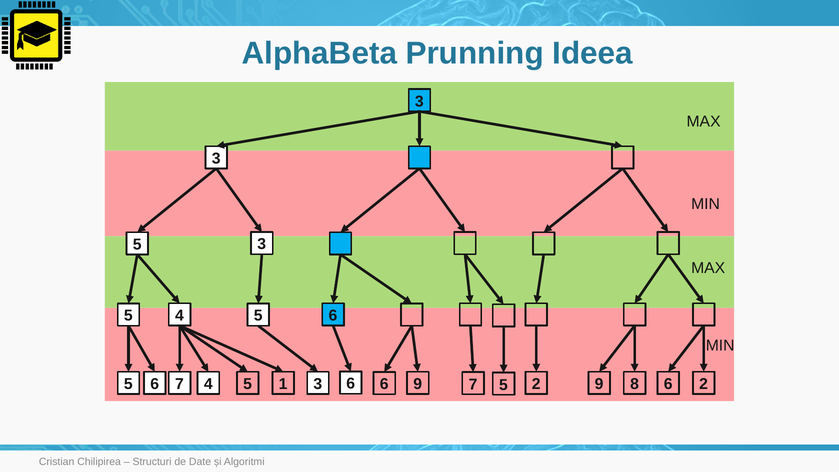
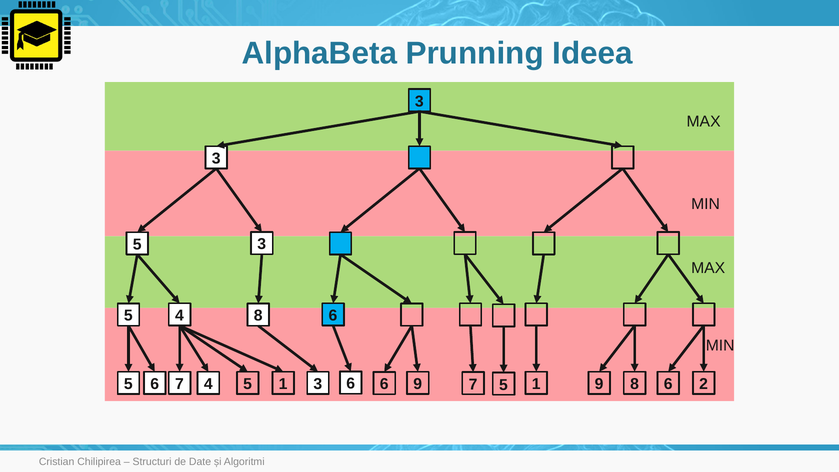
5: 5 -> 8 (258, 316)
3 2: 2 -> 1 (536, 384)
